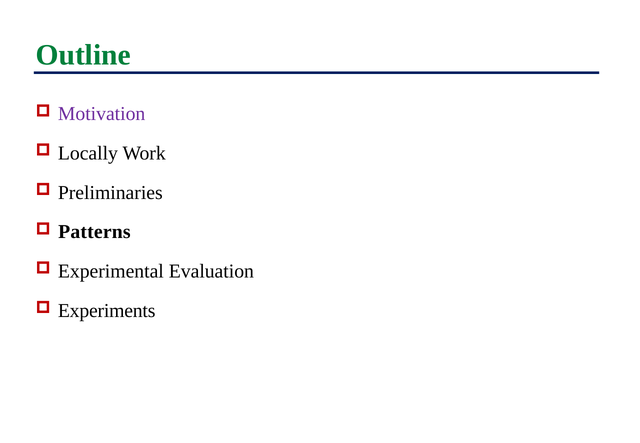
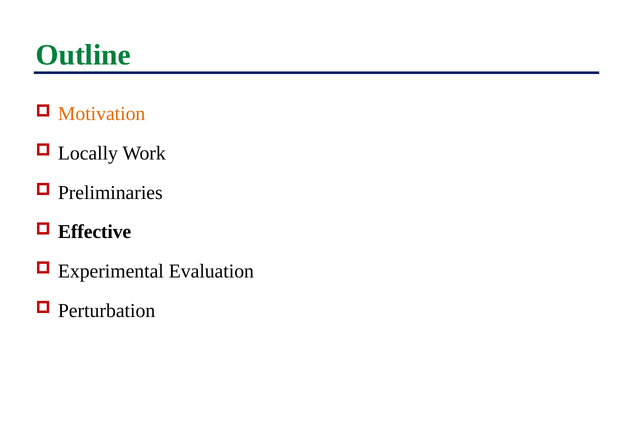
Motivation colour: purple -> orange (102, 114)
Patterns: Patterns -> Effective (95, 232)
Experiments: Experiments -> Perturbation (107, 311)
